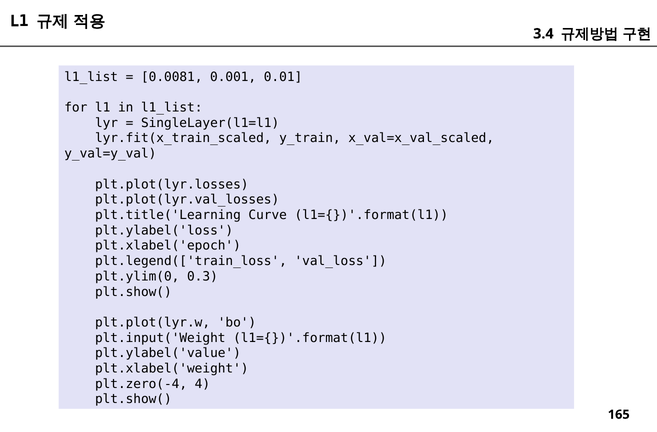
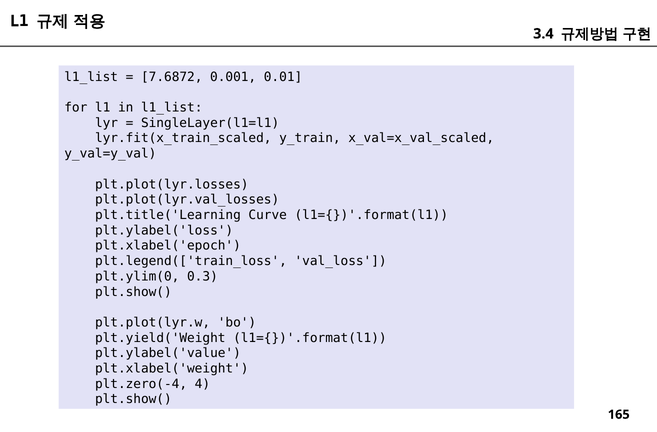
0.0081: 0.0081 -> 7.6872 (172, 77)
plt.input('Weight: plt.input('Weight -> plt.yield('Weight (160, 337)
